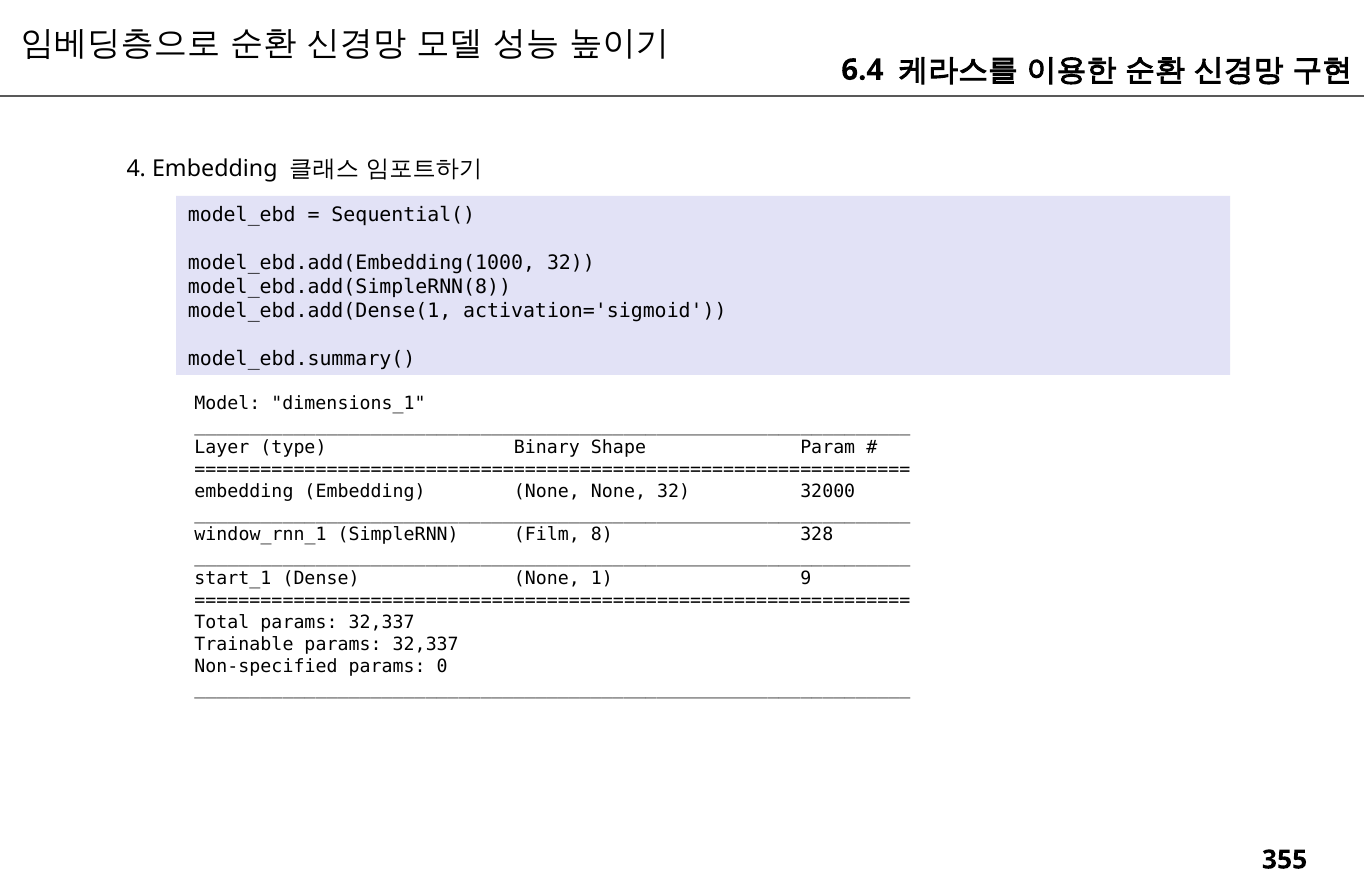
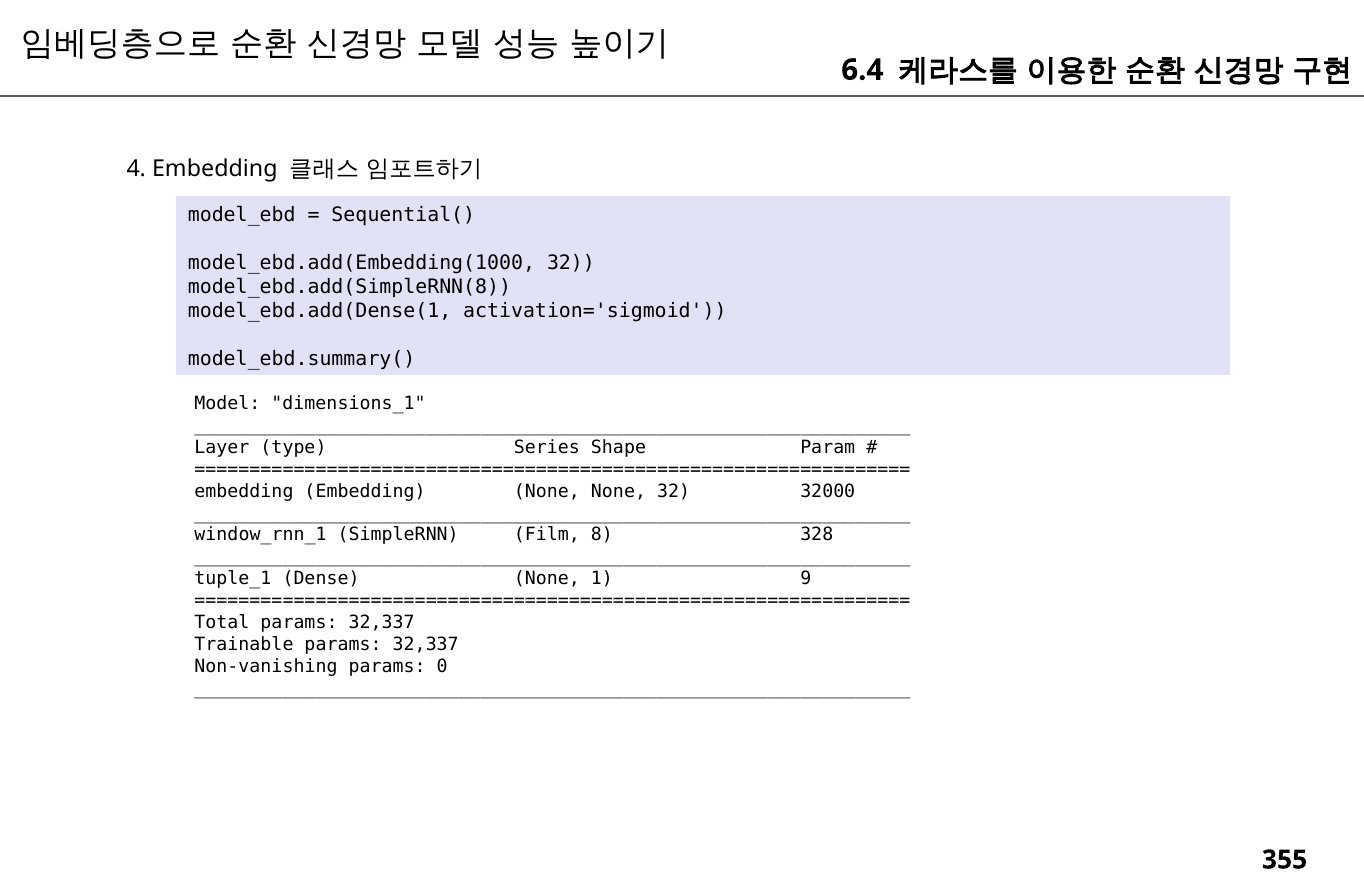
Binary: Binary -> Series (547, 447)
start_1: start_1 -> tuple_1 (233, 579)
Non-specified: Non-specified -> Non-vanishing (266, 666)
